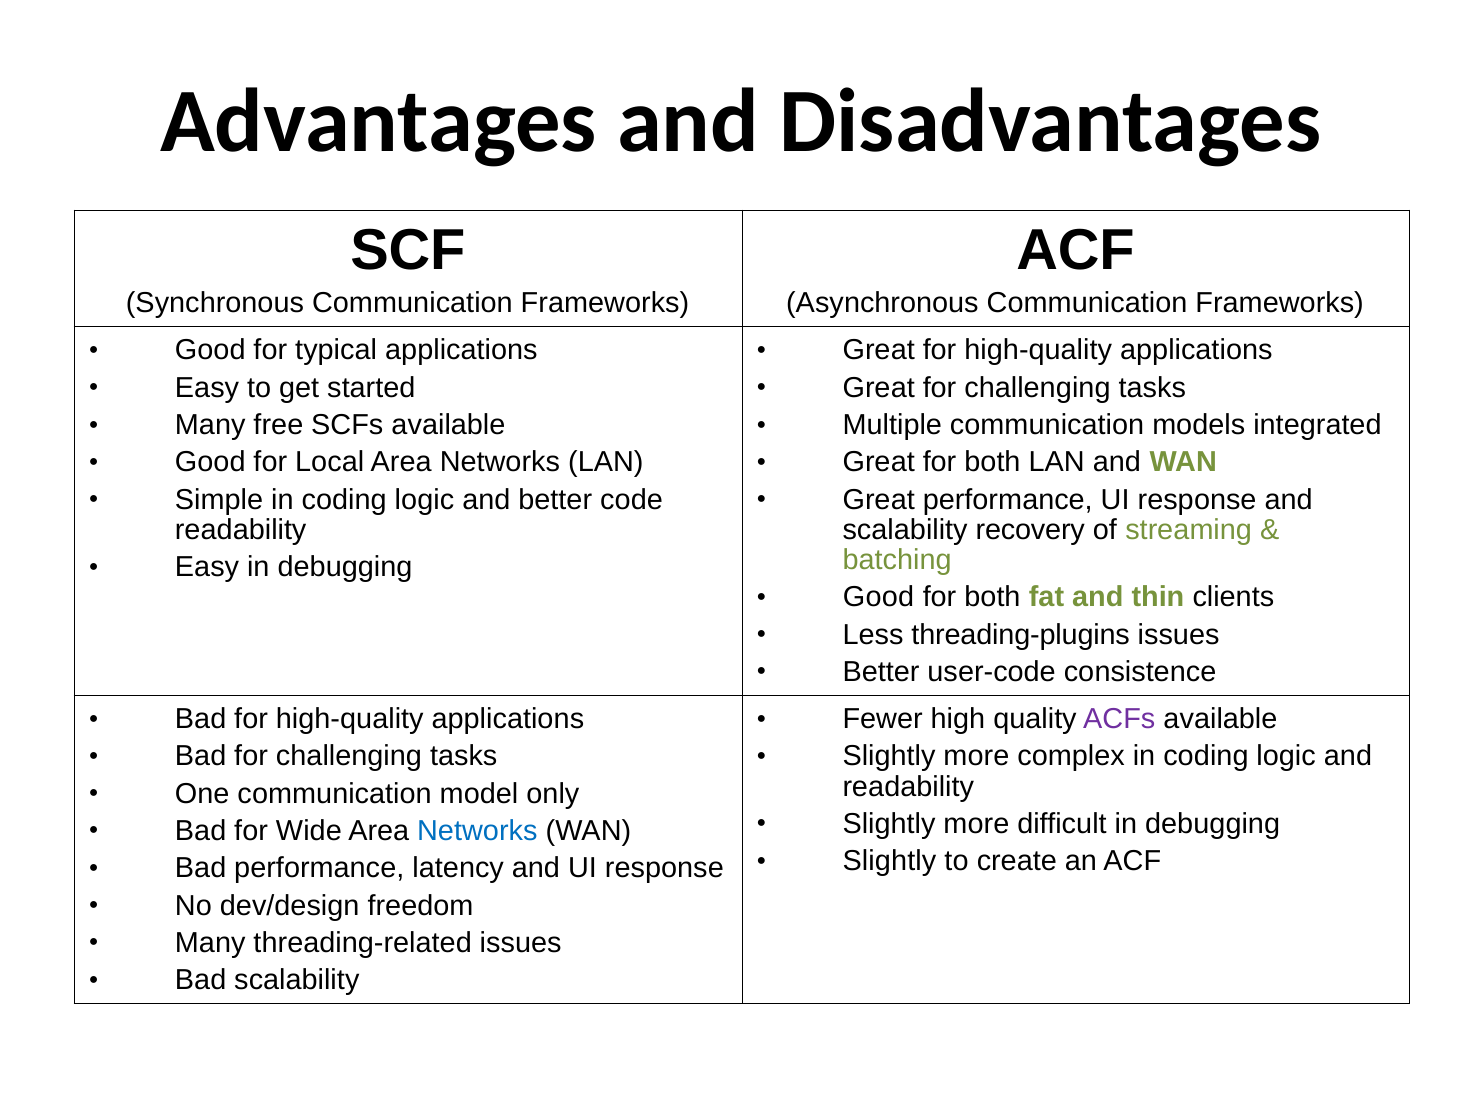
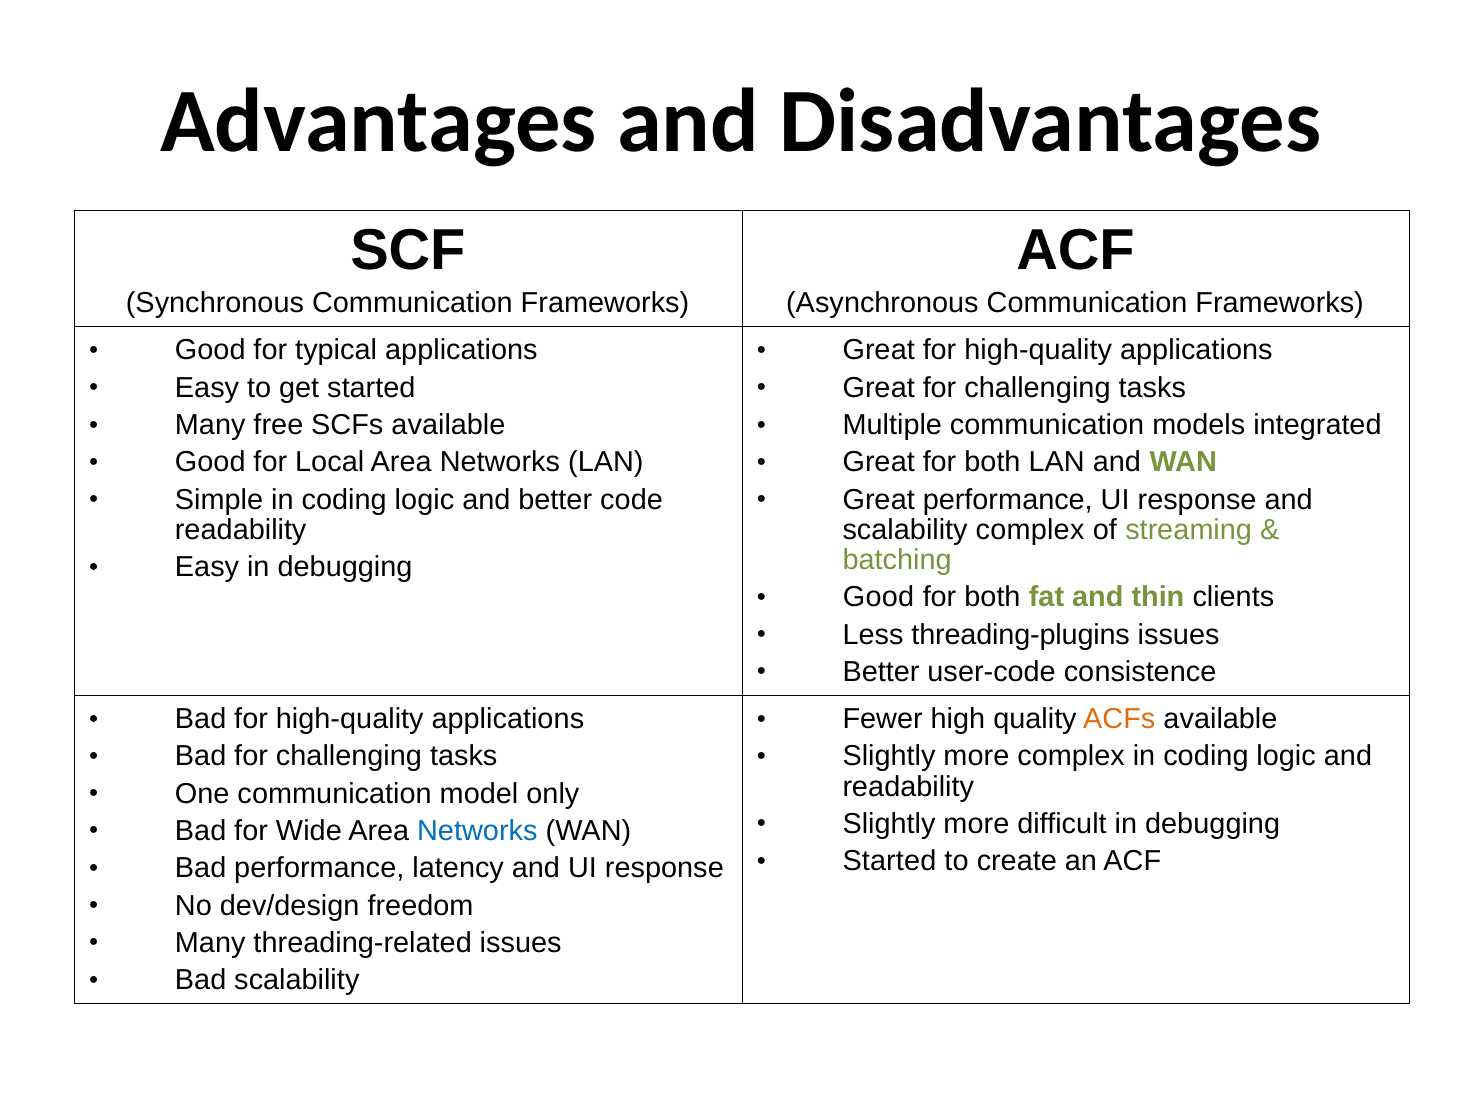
scalability recovery: recovery -> complex (1030, 530)
ACFs colour: purple -> orange (1119, 719)
Slightly: Slightly -> Started (889, 861)
